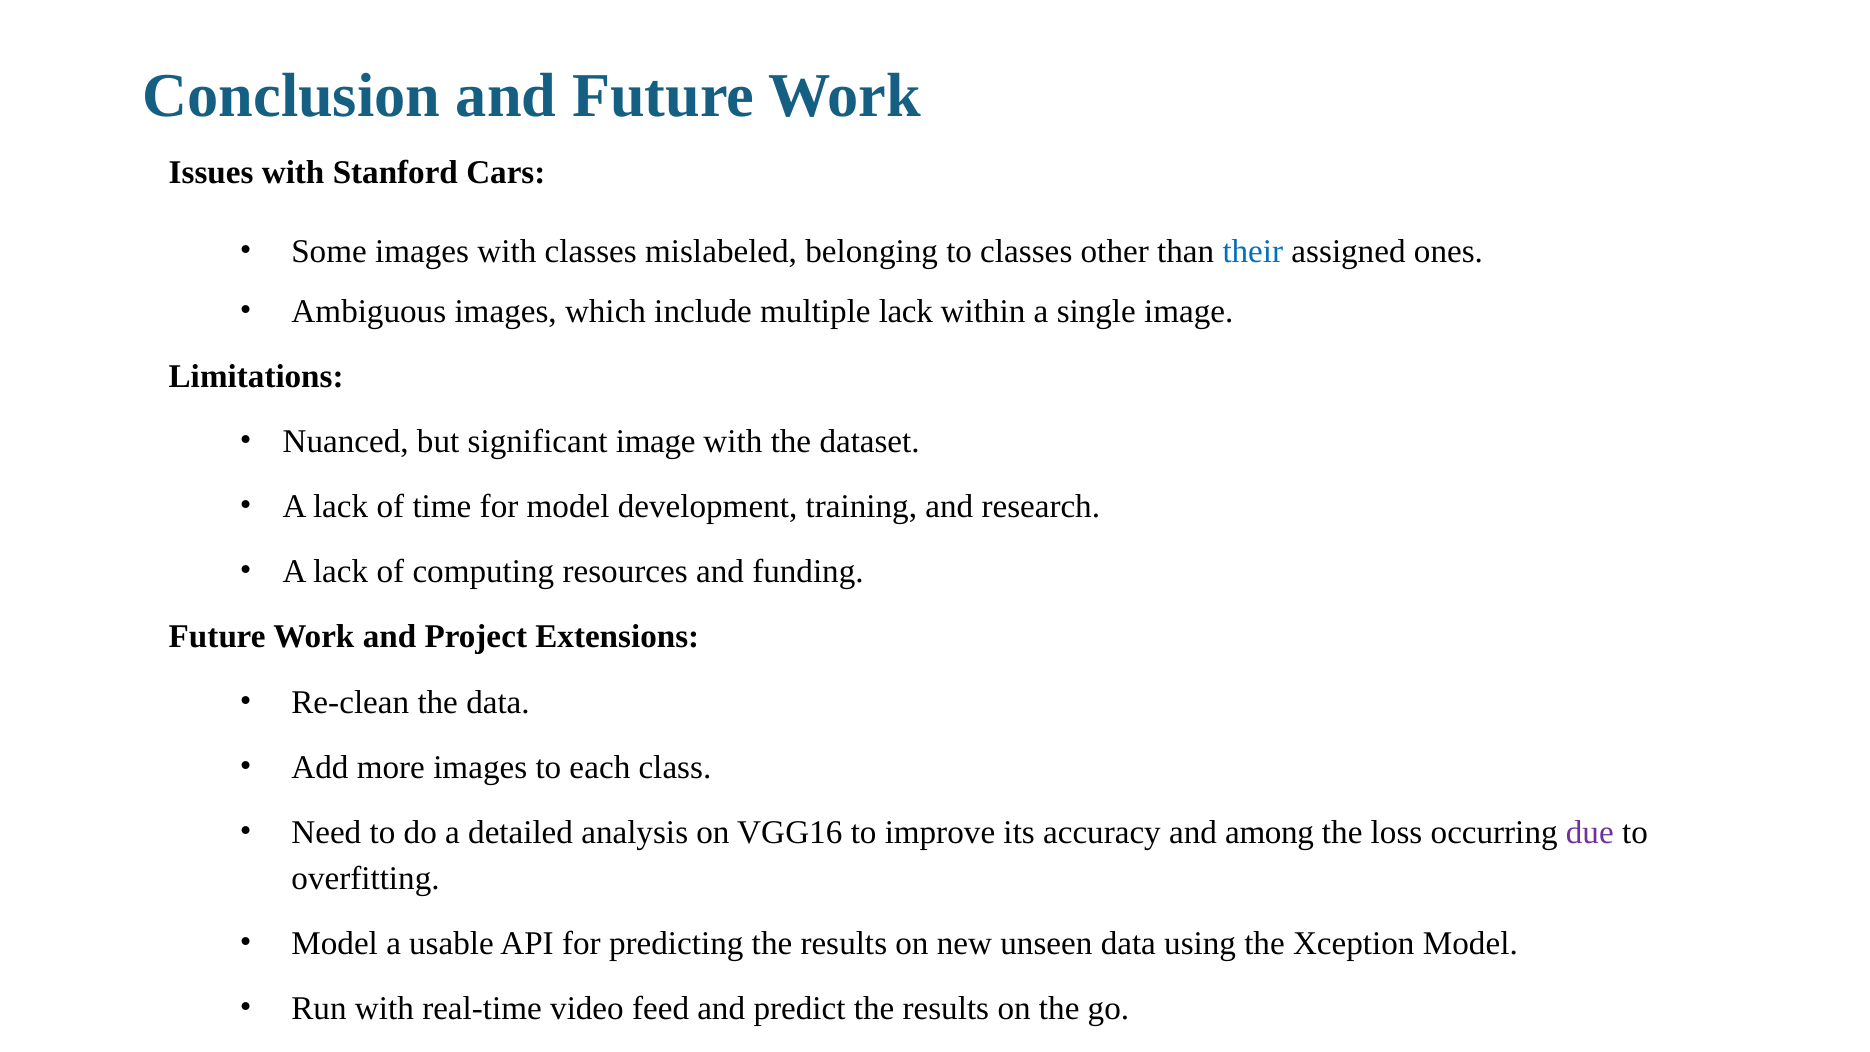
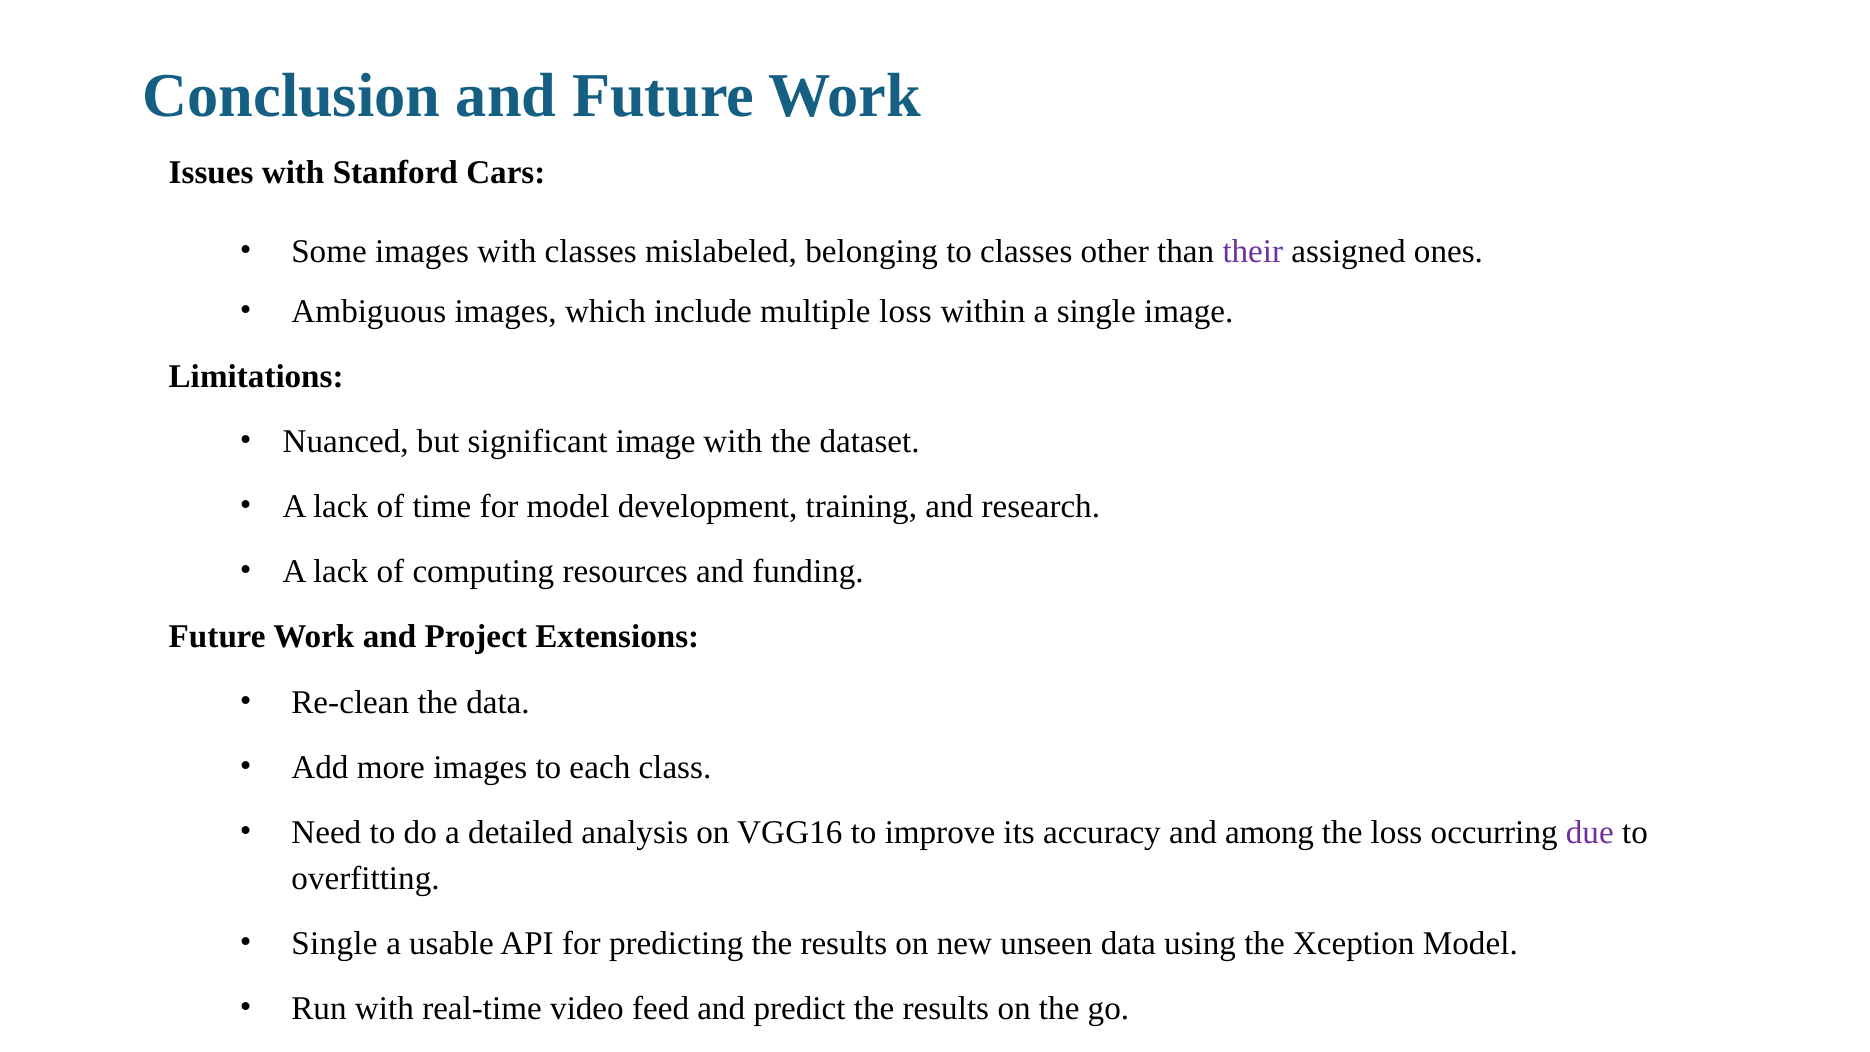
their colour: blue -> purple (1253, 251)
multiple lack: lack -> loss (905, 311)
Model: Model -> Single (335, 943)
